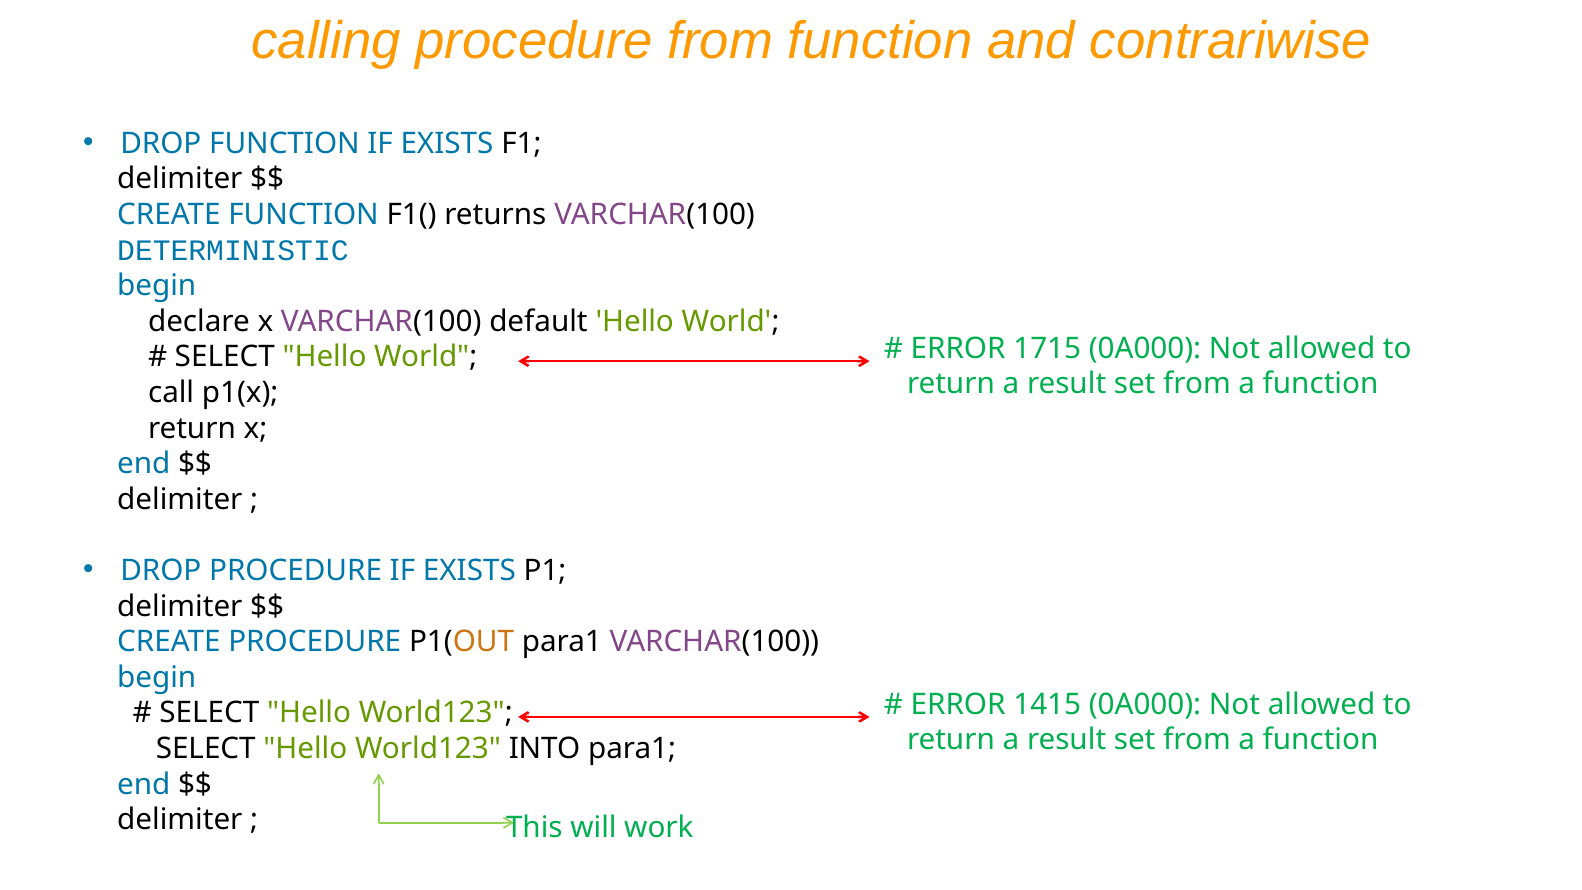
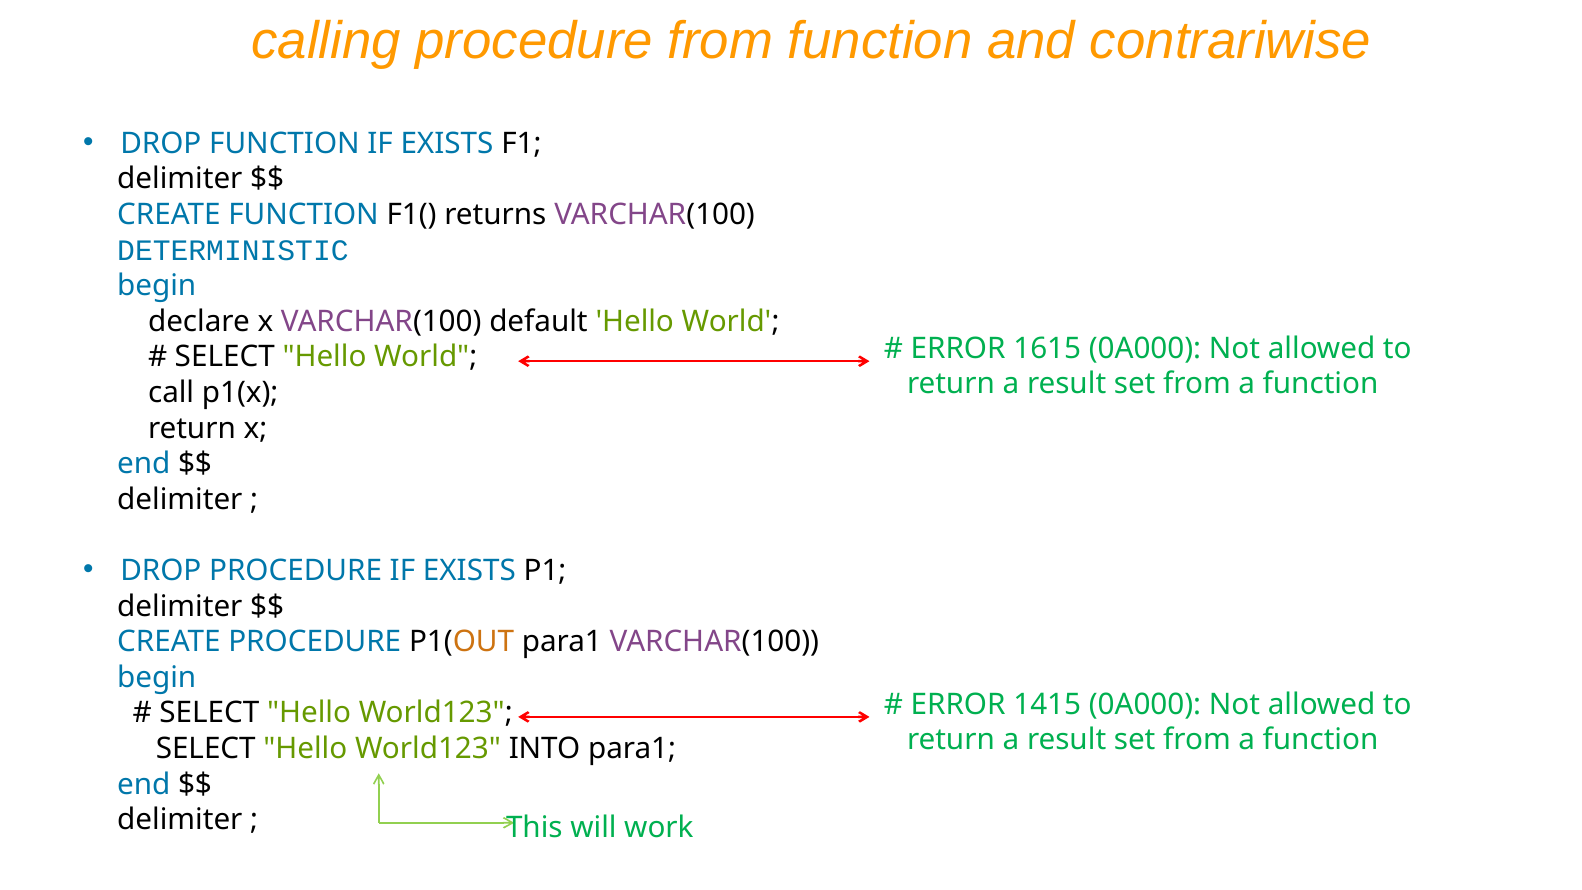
1715: 1715 -> 1615 (1047, 348)
